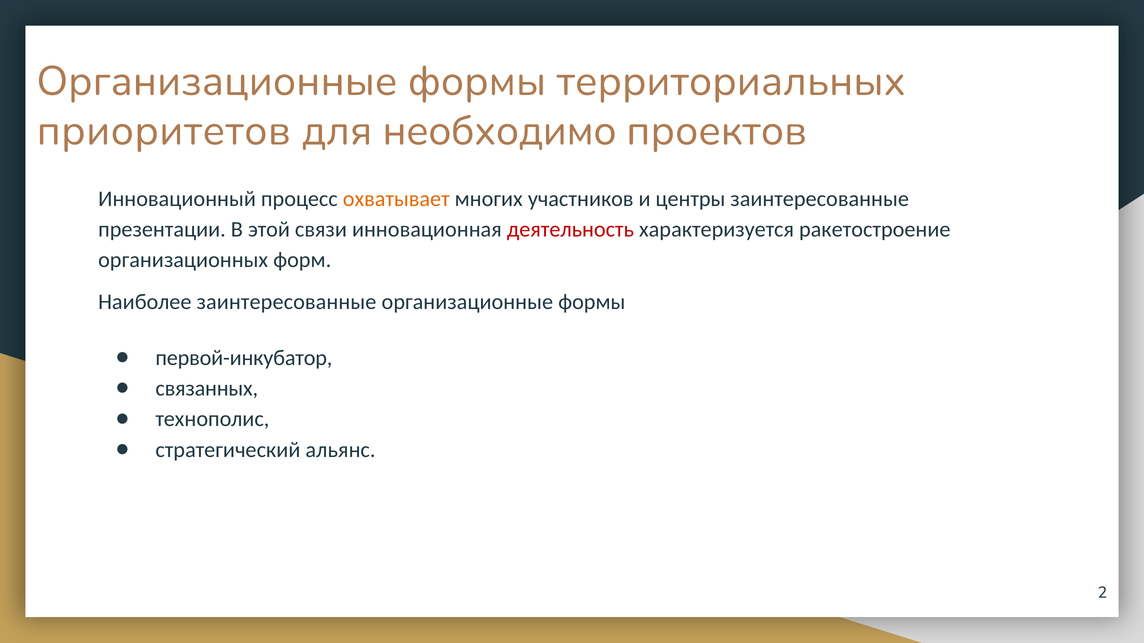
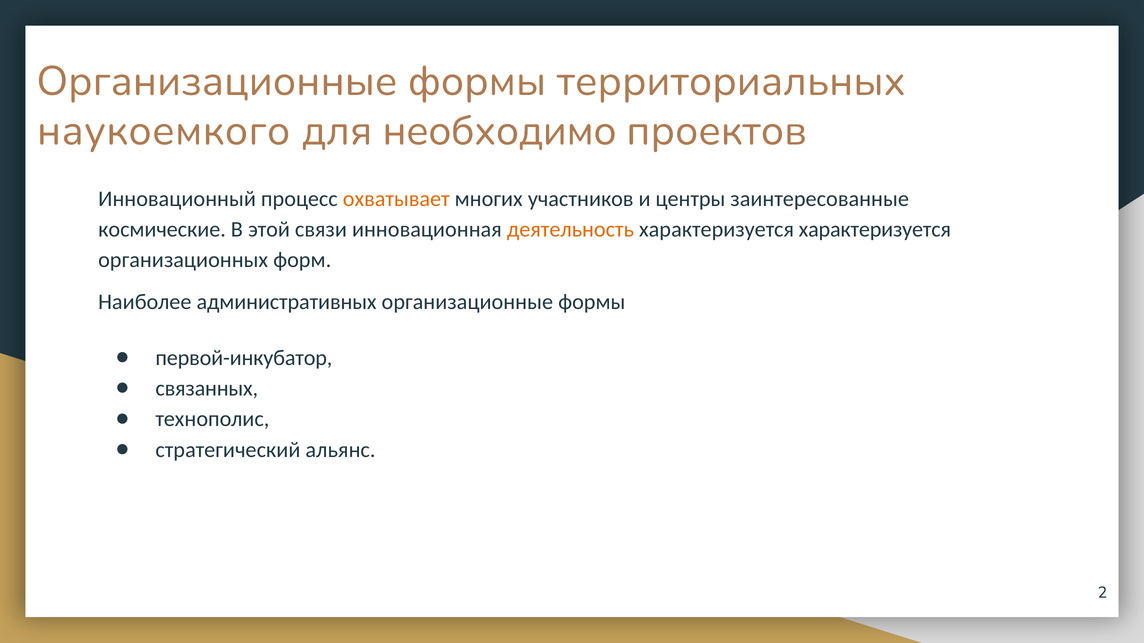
приоритетов: приоритетов -> наукоемкого (164, 131)
презентации: презентации -> космические (162, 230)
деятельность colour: red -> orange (570, 230)
характеризуется ракетостроение: ракетостроение -> характеризуется (875, 230)
Наиболее заинтересованные: заинтересованные -> административных (287, 302)
